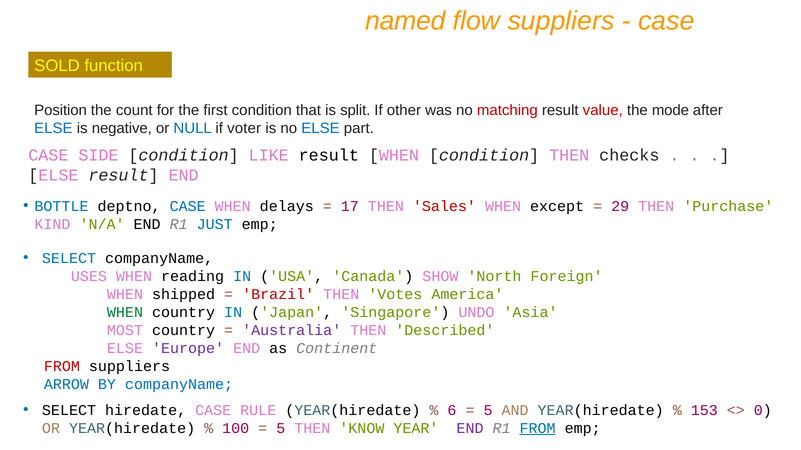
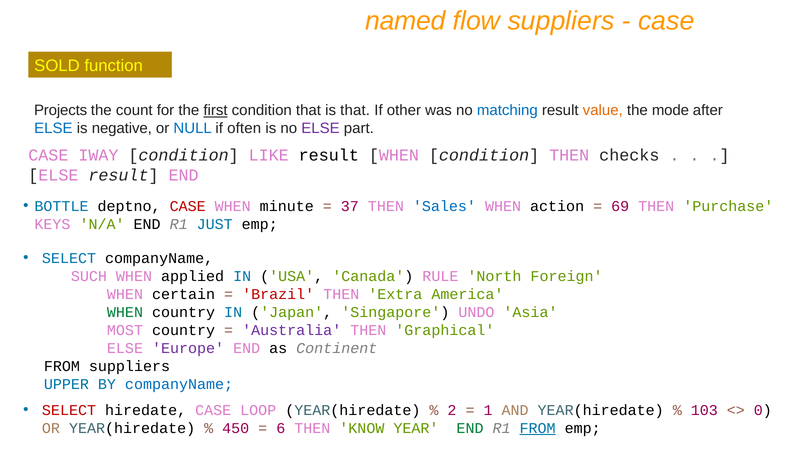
Position: Position -> Projects (61, 111)
first underline: none -> present (216, 111)
is split: split -> that (355, 111)
matching colour: red -> blue (507, 111)
value colour: red -> orange (603, 111)
voter: voter -> often (244, 129)
ELSE colour: blue -> purple (320, 129)
SIDE: SIDE -> IWAY (98, 155)
CASE colour: blue -> red (188, 206)
delays: delays -> minute (287, 206)
17: 17 -> 37 (350, 206)
Sales colour: red -> blue (444, 206)
except: except -> action (557, 206)
29: 29 -> 69 (620, 206)
KIND: KIND -> KEYS (52, 224)
USES: USES -> SUCH (89, 277)
reading: reading -> applied (193, 277)
SHOW: SHOW -> RULE (440, 277)
shipped: shipped -> certain (184, 295)
Votes: Votes -> Extra (395, 295)
Described: Described -> Graphical (445, 331)
FROM colour: red -> black (62, 367)
ARROW: ARROW -> UPPER (66, 385)
SELECT colour: black -> red (69, 411)
RULE: RULE -> LOOP (258, 411)
6: 6 -> 2 (452, 411)
5: 5 -> 1 (488, 411)
153: 153 -> 103 (704, 411)
100: 100 -> 450 (236, 429)
5: 5 -> 6 (281, 429)
END colour: purple -> green (470, 429)
